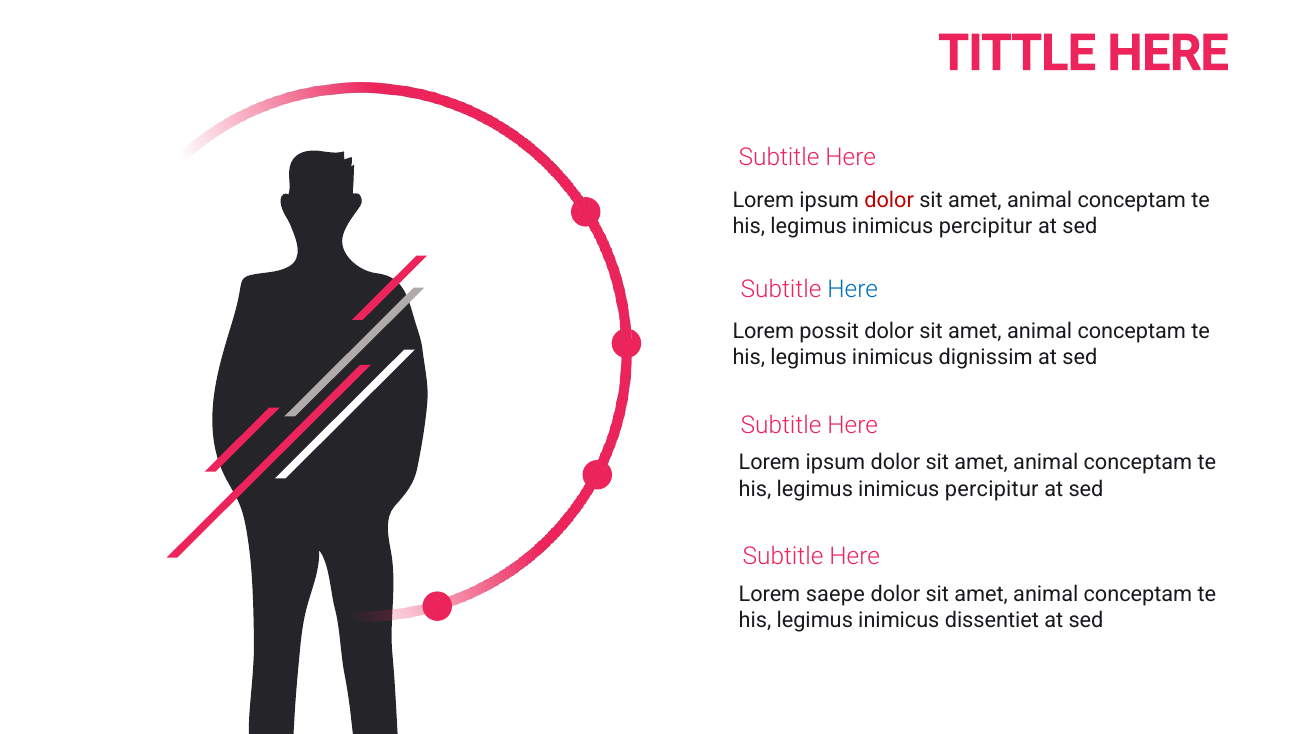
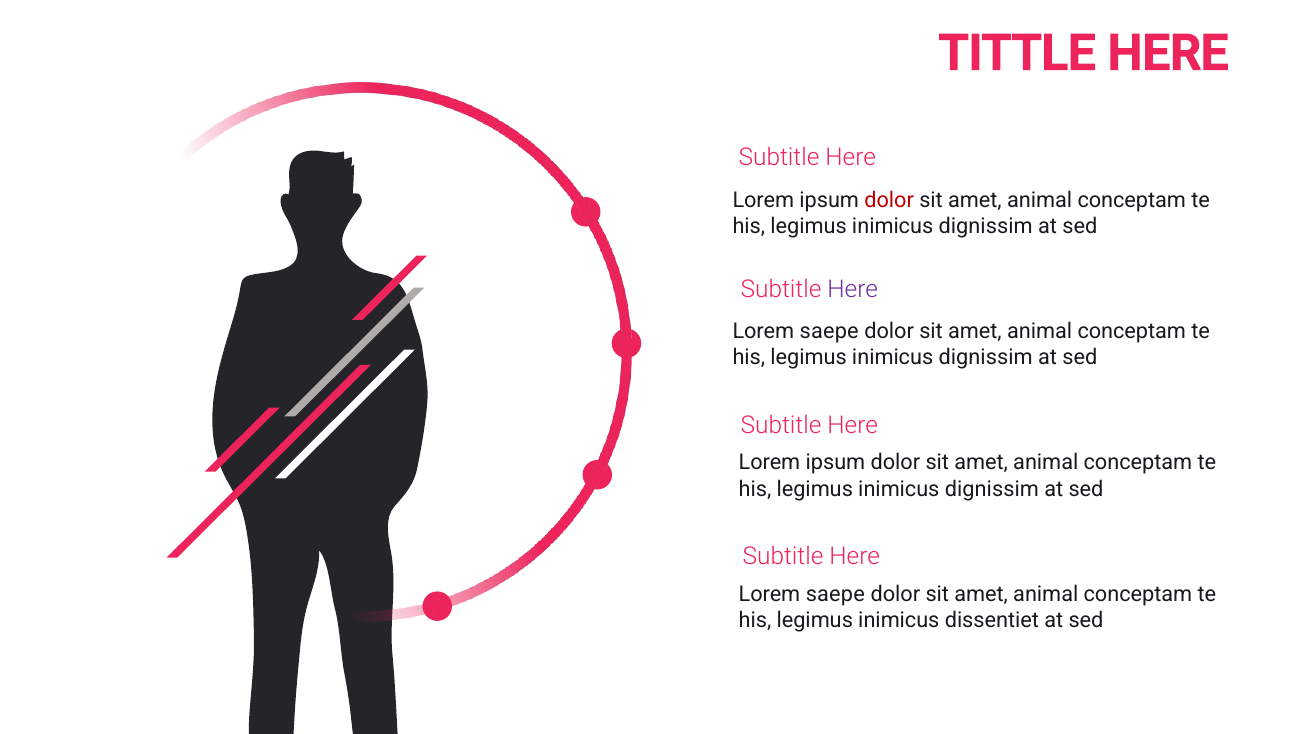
percipitur: percipitur -> dignissim (986, 226)
Here colour: blue -> purple (853, 289)
possit: possit -> saepe (829, 331)
percipitur: percipitur -> dignissim (992, 489)
